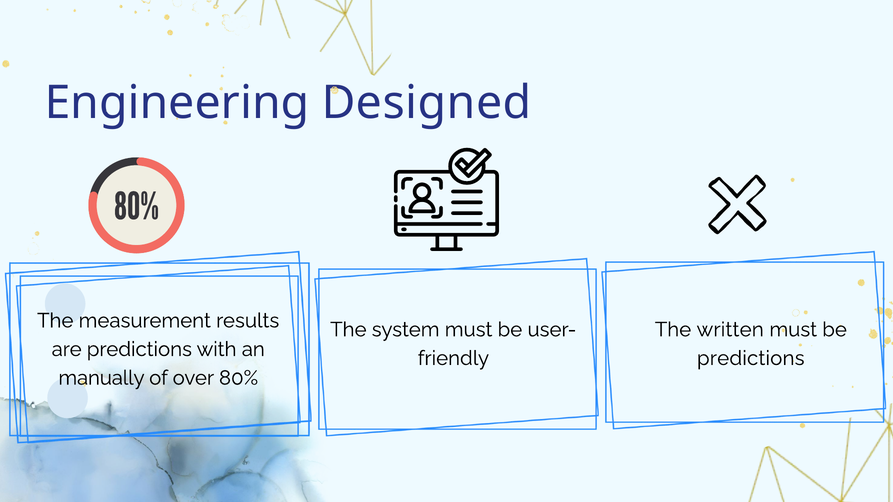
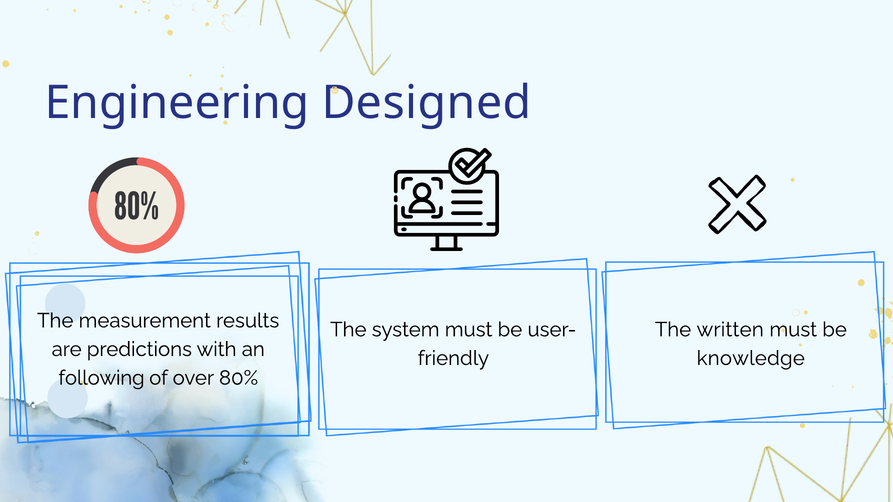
predictions: predictions -> knowledge (751, 358)
manually: manually -> following (102, 378)
